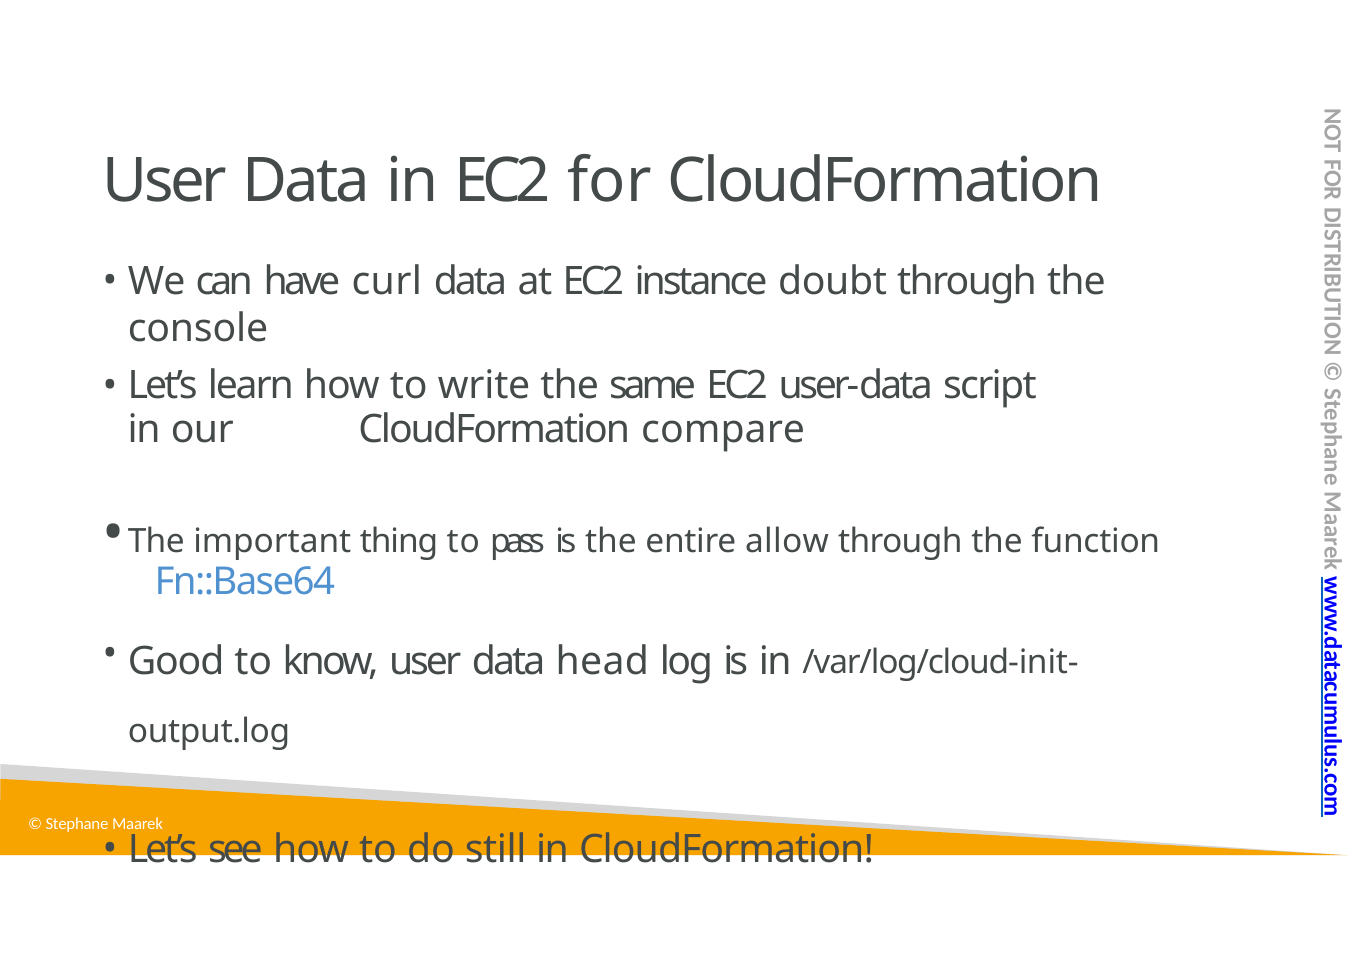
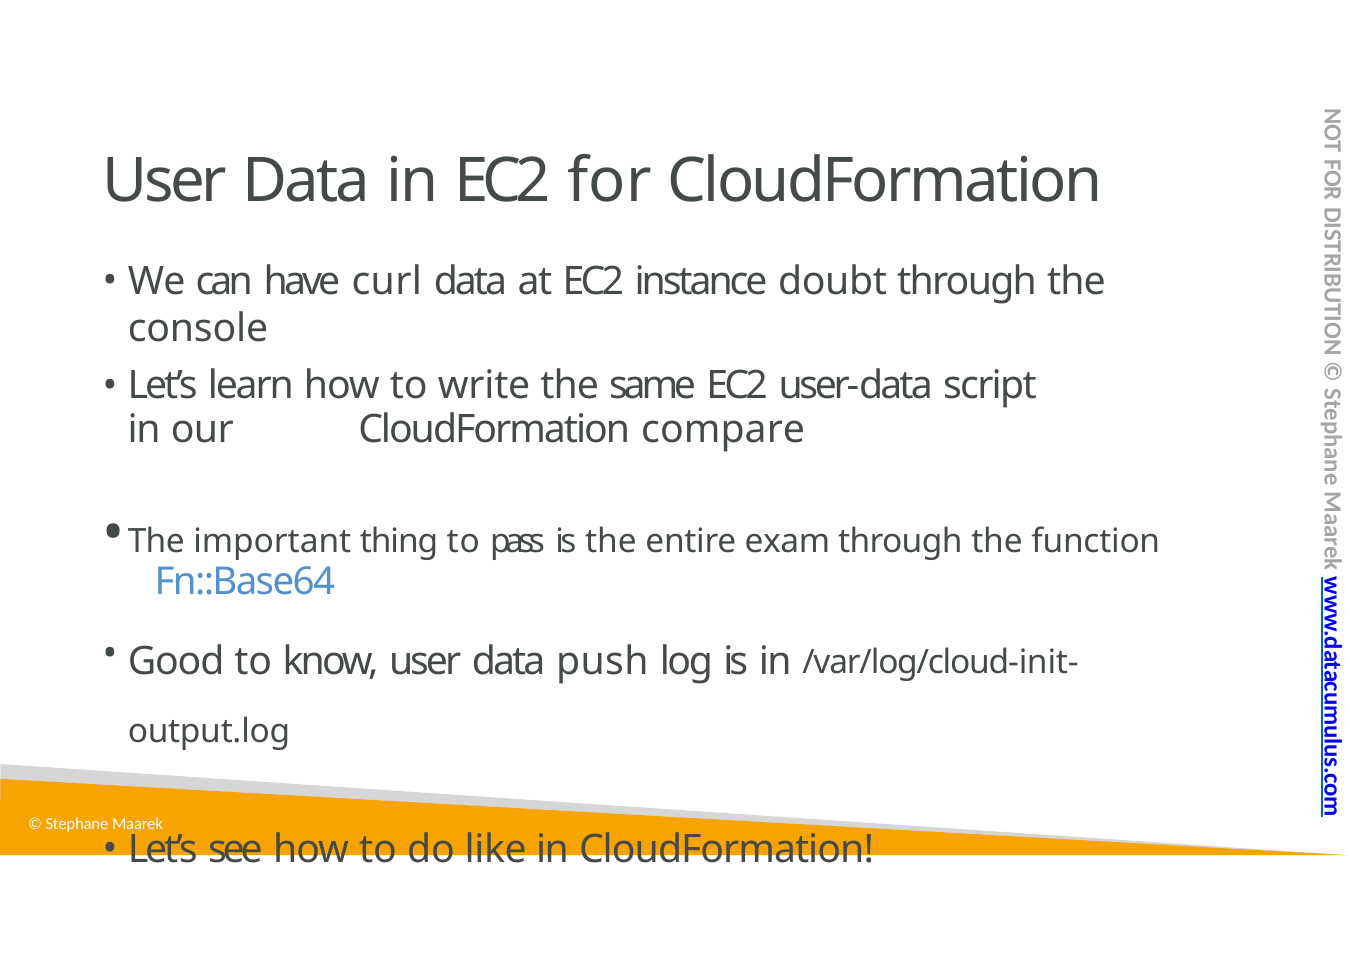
allow: allow -> exam (787, 542)
head: head -> push (602, 661)
still: still -> like (496, 849)
